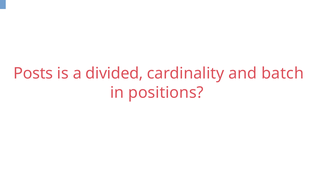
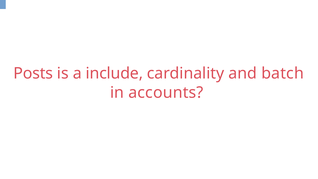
divided: divided -> include (114, 73)
positions: positions -> accounts (166, 93)
